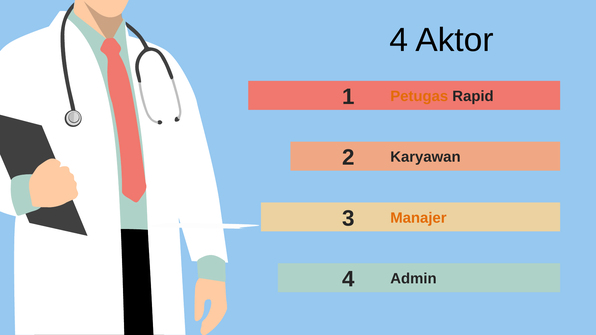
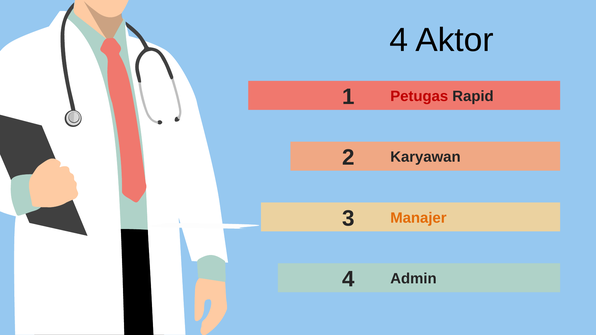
Petugas colour: orange -> red (419, 96)
